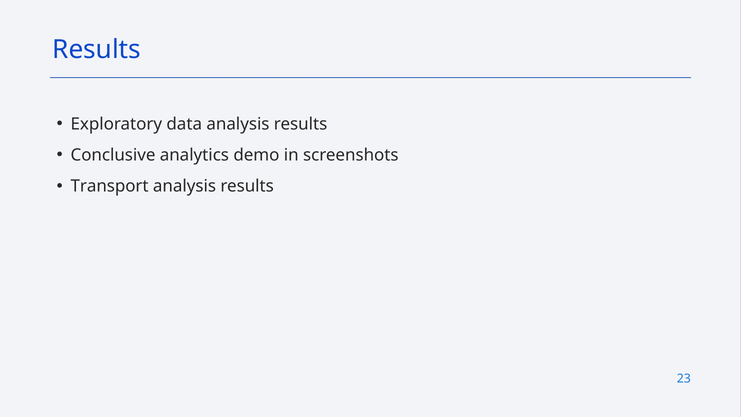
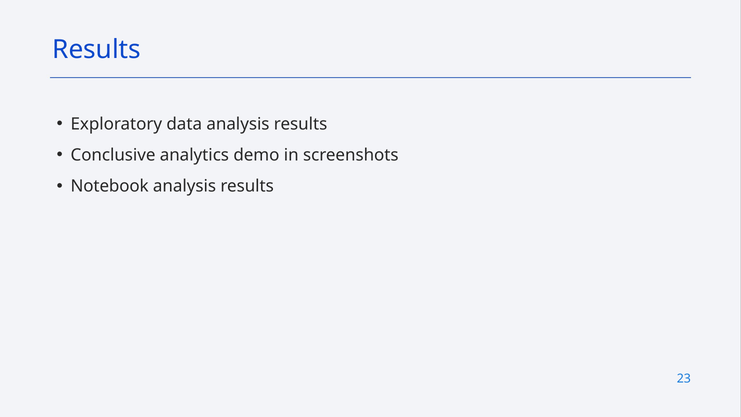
Transport: Transport -> Notebook (110, 186)
